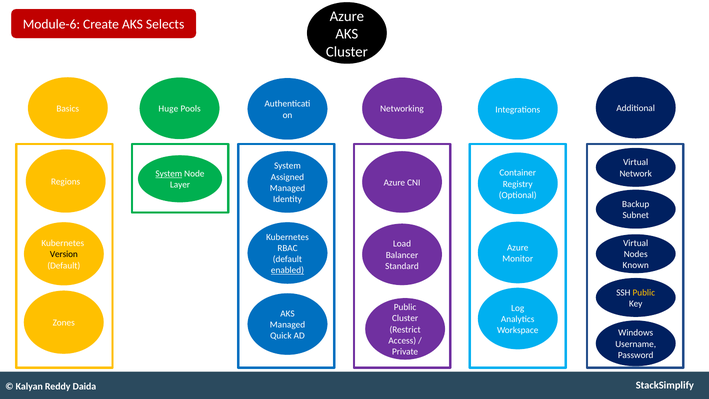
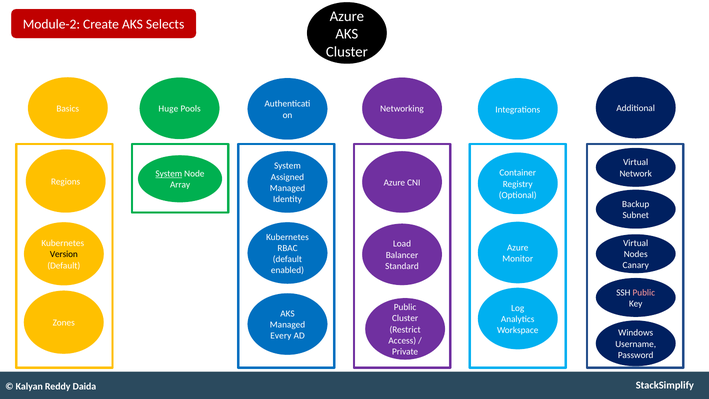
Module-6: Module-6 -> Module-2 (51, 25)
Layer: Layer -> Array (180, 185)
Known: Known -> Canary (636, 265)
enabled underline: present -> none (287, 270)
Public colour: yellow -> pink (644, 292)
Quick: Quick -> Every (281, 336)
